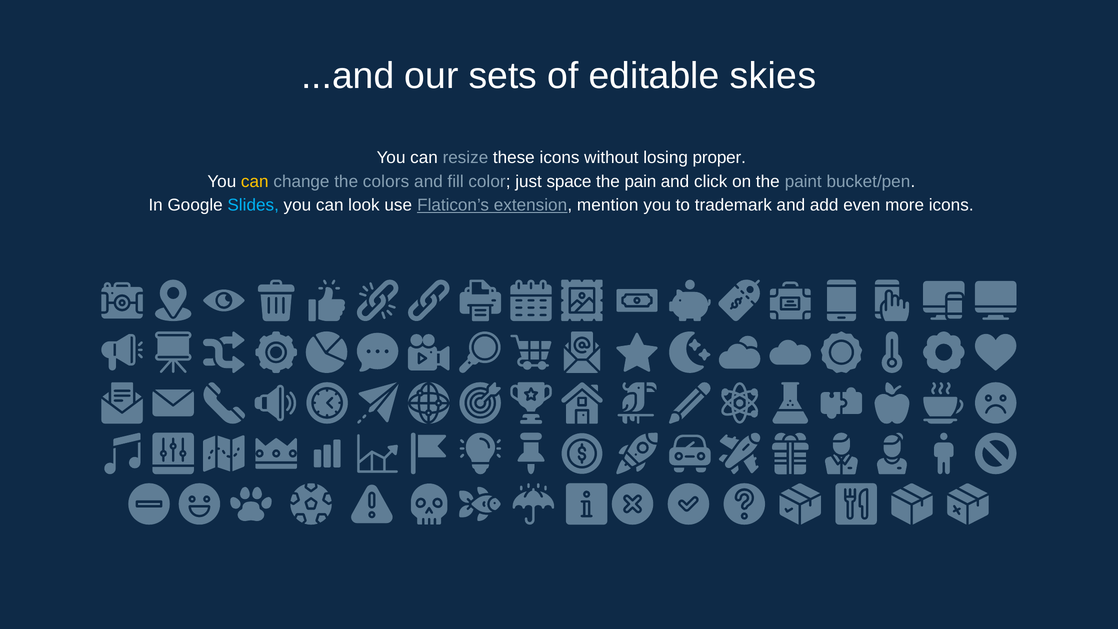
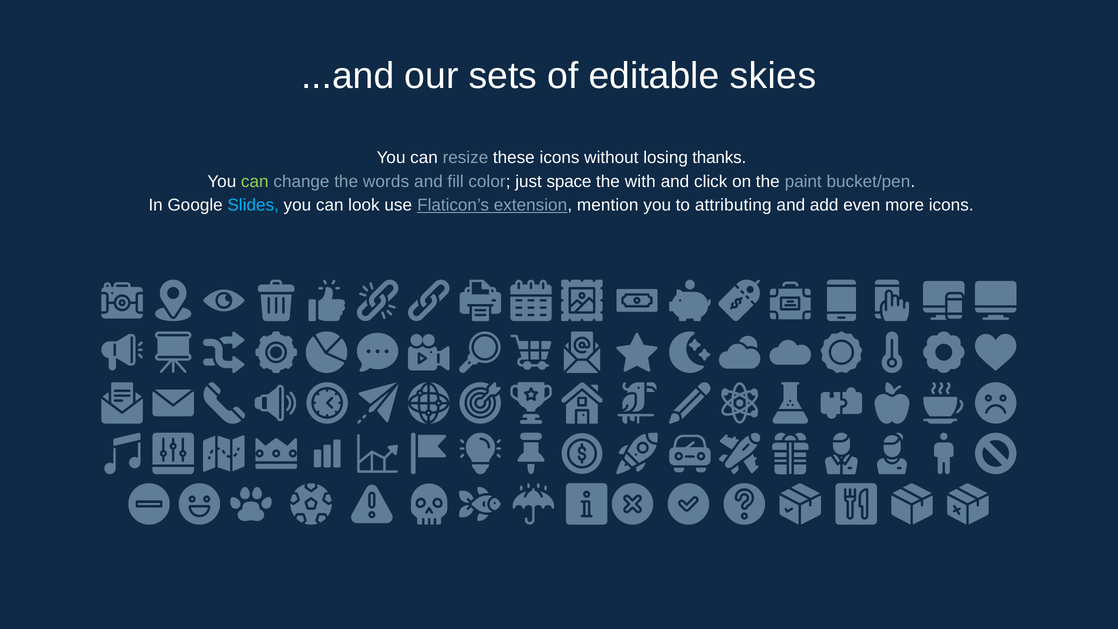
proper: proper -> thanks (719, 158)
can colour: yellow -> light green (255, 181)
colors: colors -> words (386, 181)
pain: pain -> with (640, 181)
trademark: trademark -> attributing (733, 205)
